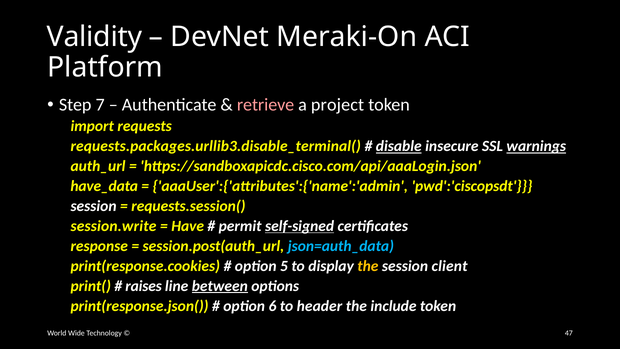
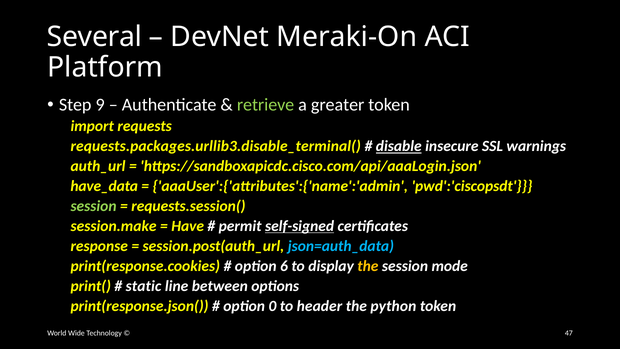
Validity: Validity -> Several (95, 37)
7: 7 -> 9 (100, 105)
retrieve colour: pink -> light green (266, 105)
project: project -> greater (338, 105)
warnings underline: present -> none (536, 146)
session colour: white -> light green (94, 206)
session.write: session.write -> session.make (114, 226)
5: 5 -> 6 (284, 266)
client: client -> mode (450, 266)
raises: raises -> static (143, 286)
between underline: present -> none (220, 286)
6: 6 -> 0 (272, 306)
include: include -> python (393, 306)
